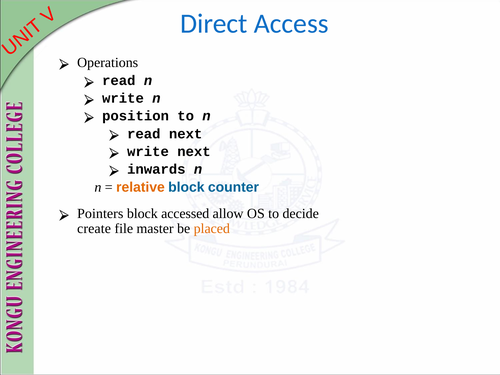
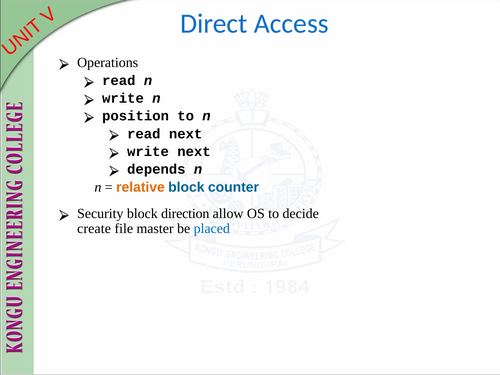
inwards: inwards -> depends (156, 169)
Pointers: Pointers -> Security (100, 214)
accessed: accessed -> direction (185, 214)
placed colour: orange -> blue (212, 229)
